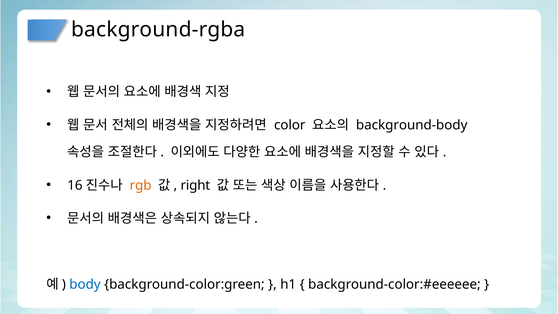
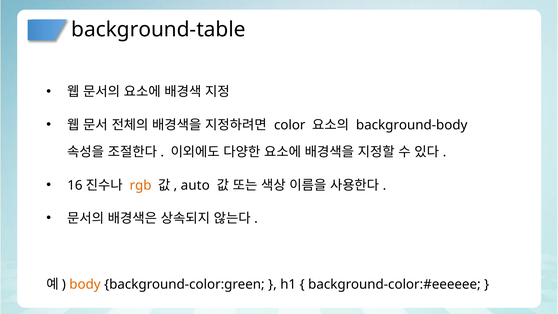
background-rgba: background-rgba -> background-table (158, 30)
right: right -> auto (195, 185)
body colour: blue -> orange (85, 284)
